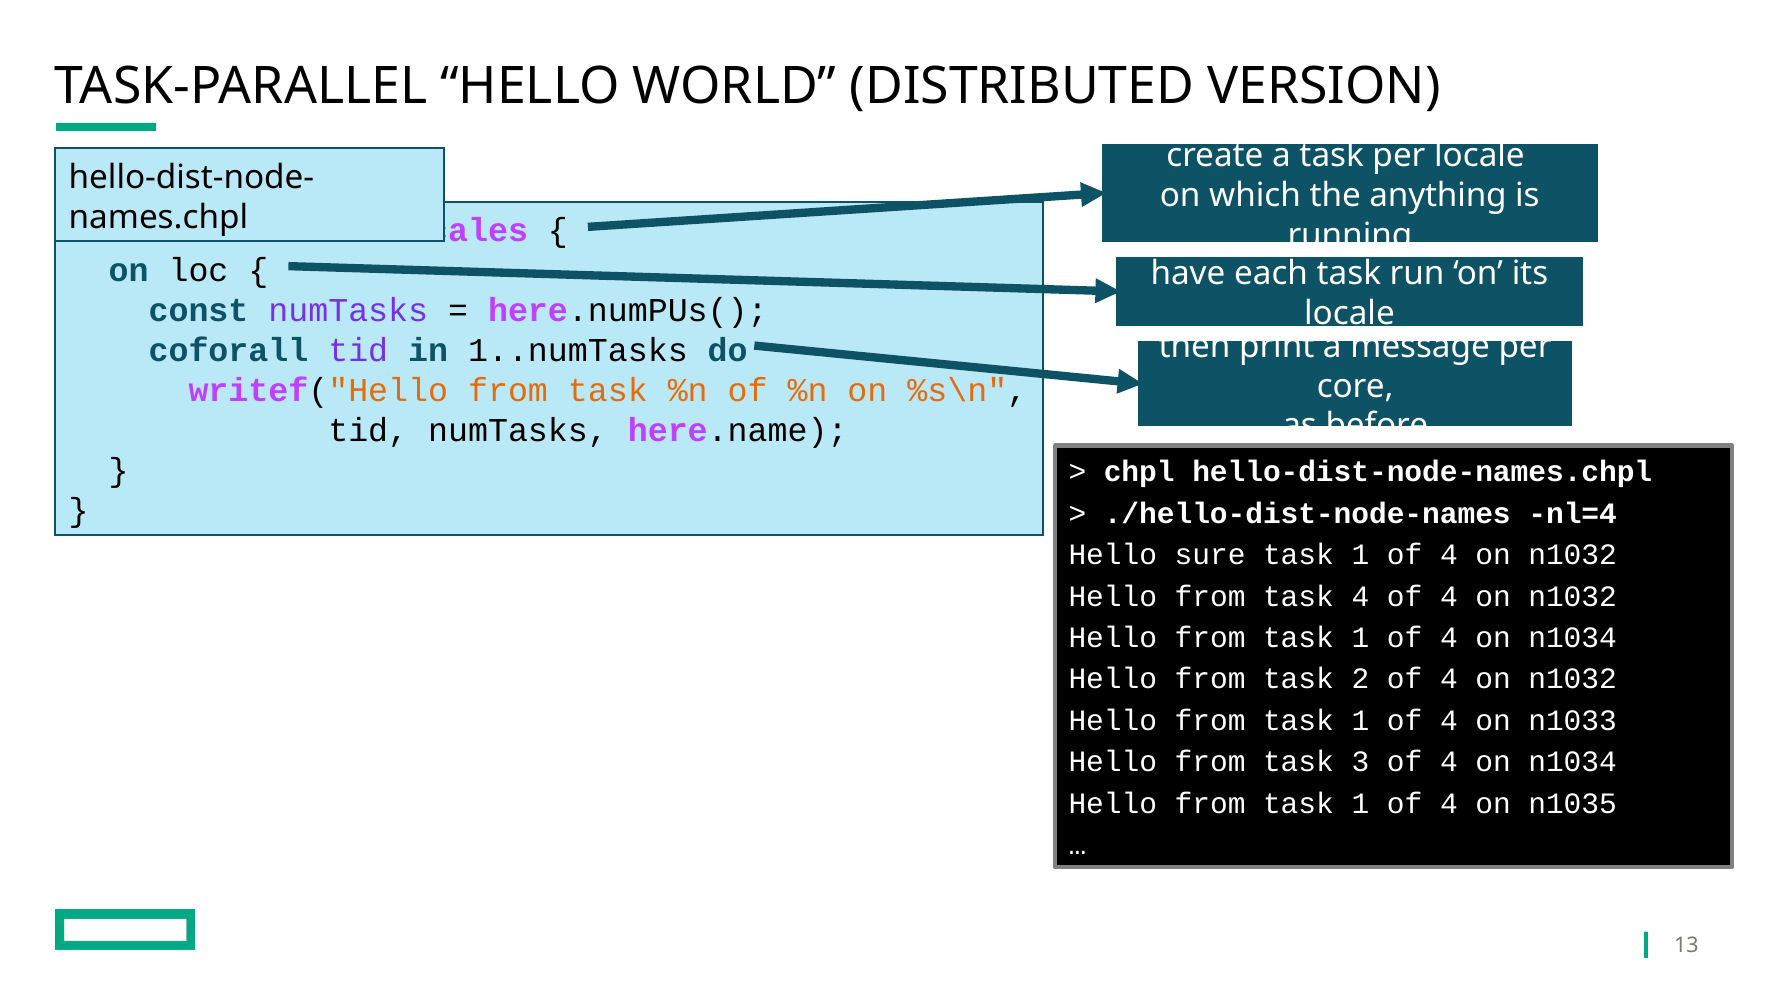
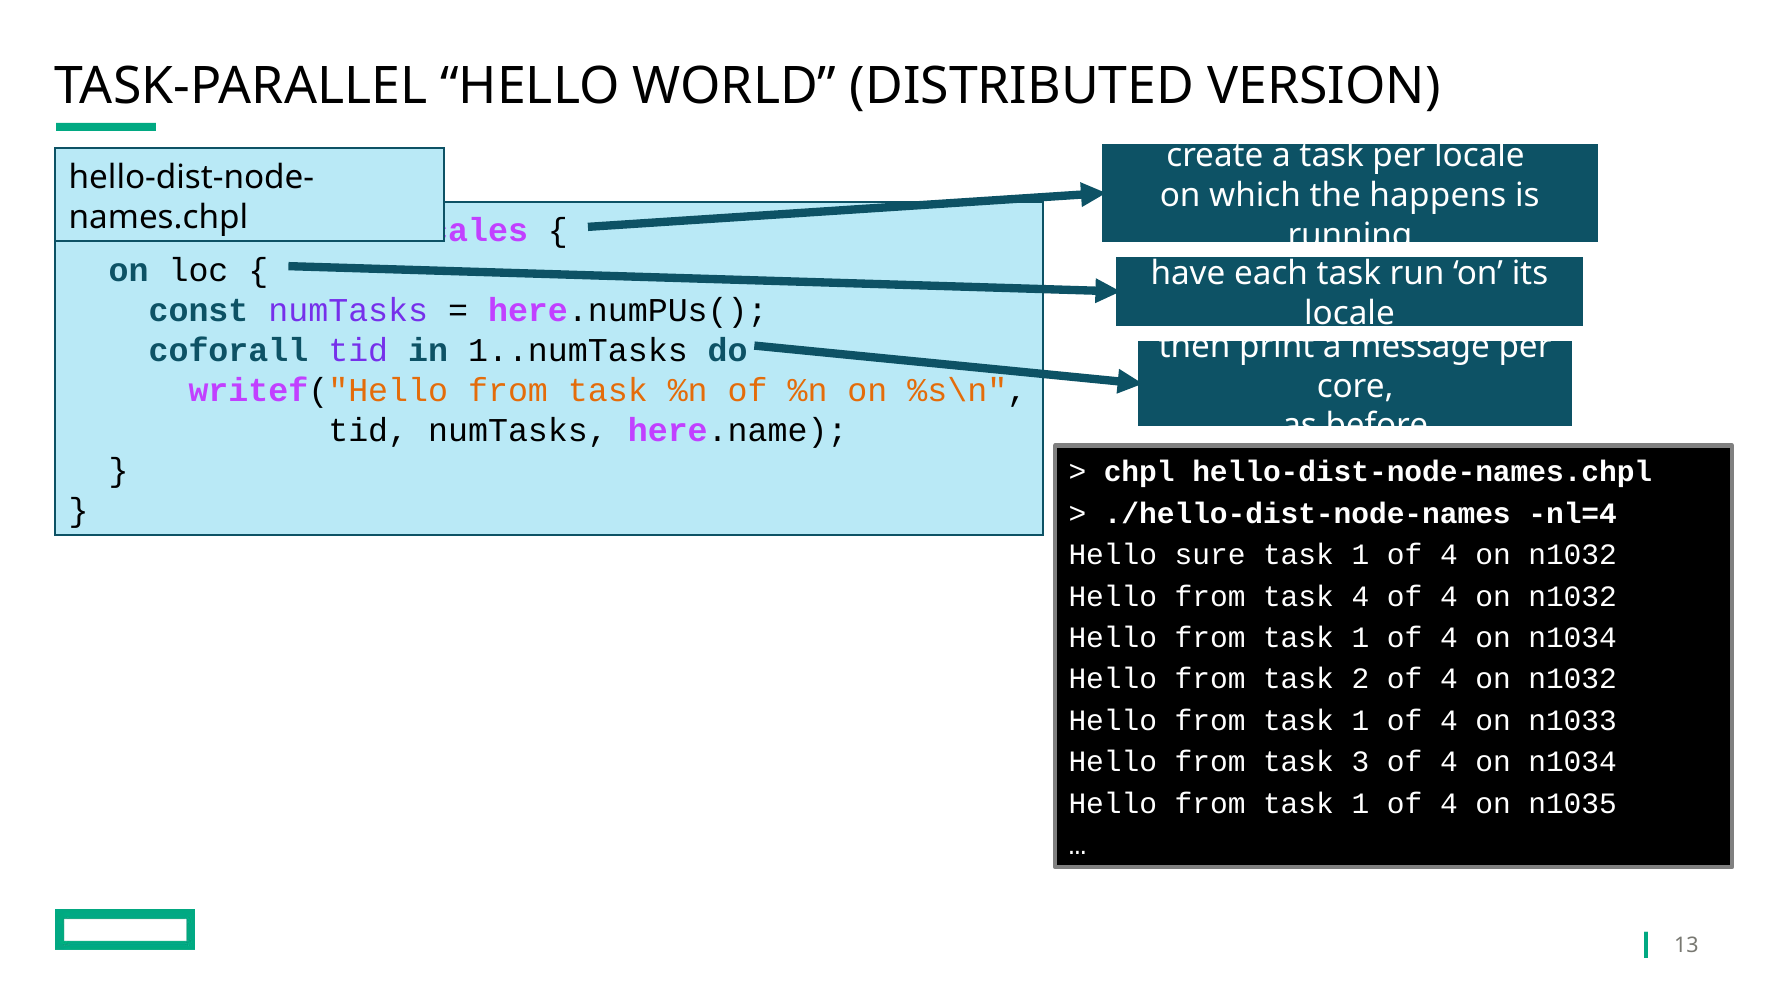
anything: anything -> happens (1438, 195)
